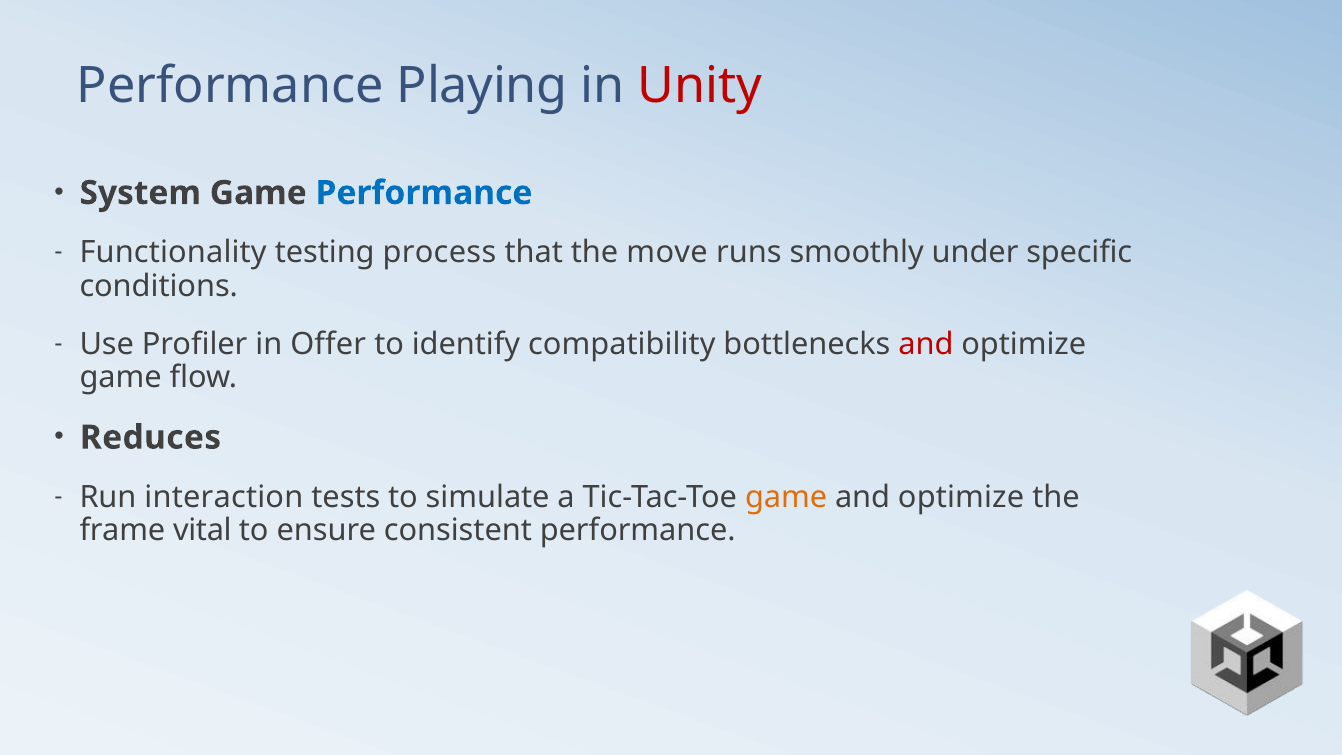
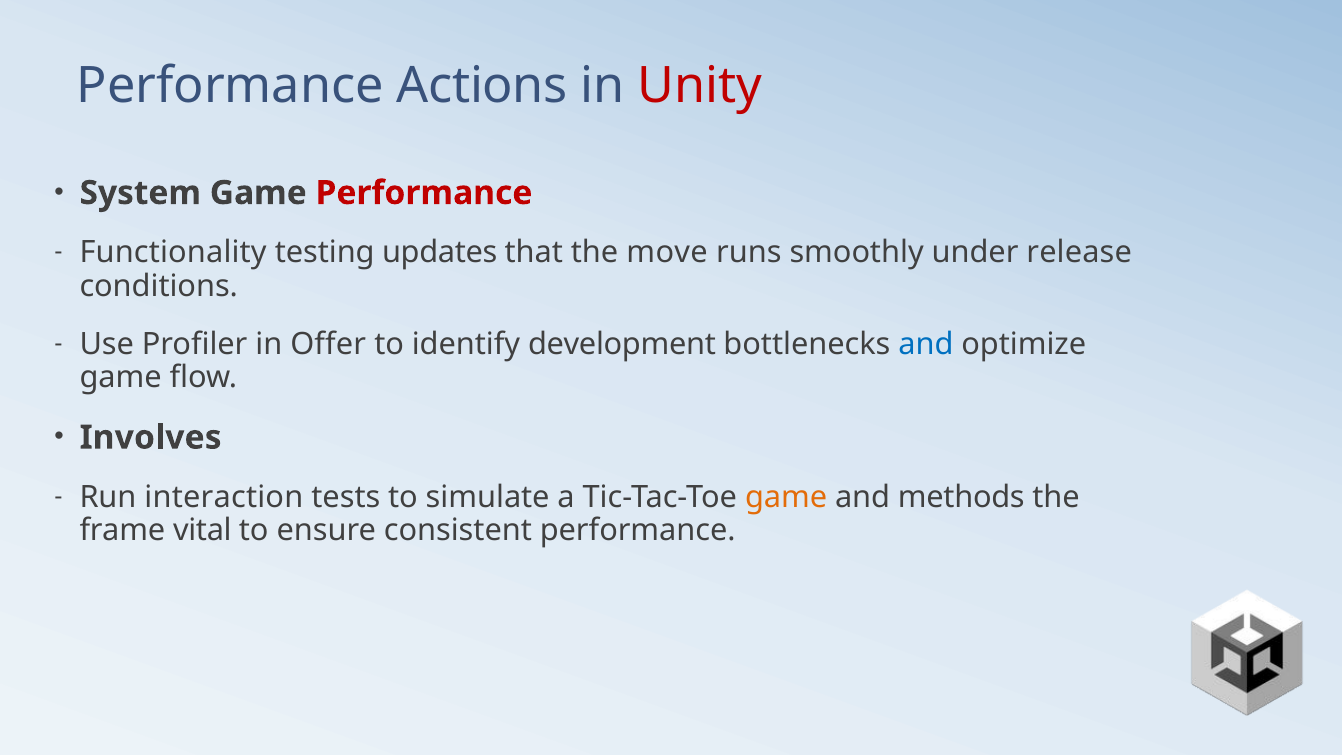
Playing: Playing -> Actions (482, 86)
Performance colour: blue -> red (424, 193)
process: process -> updates (440, 253)
specific: specific -> release (1079, 253)
compatibility: compatibility -> development (622, 344)
and colour: red -> blue (926, 344)
Reduces: Reduces -> Involves (151, 438)
optimize: optimize -> methods (961, 497)
